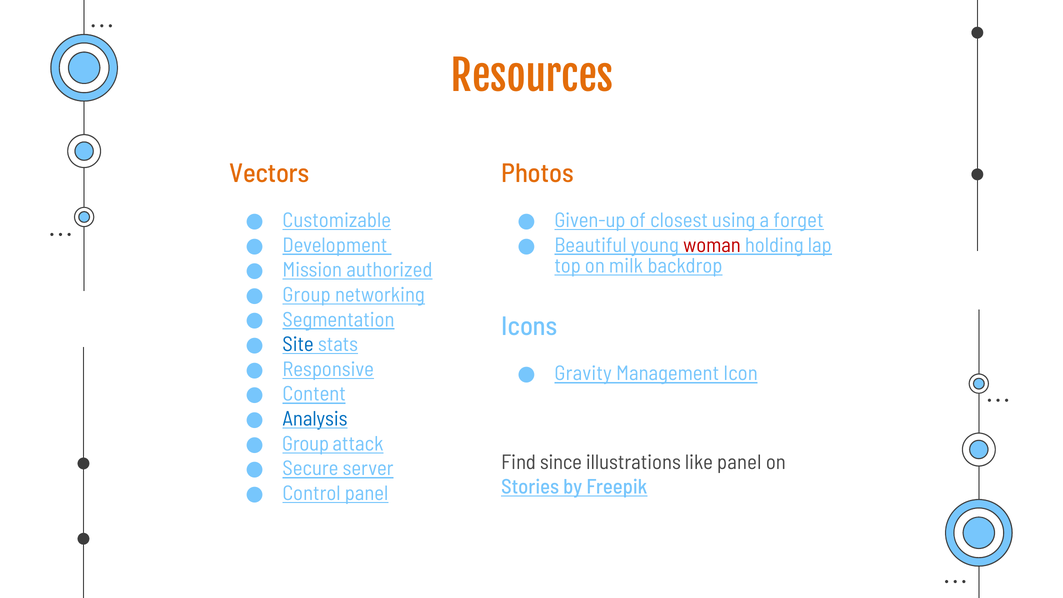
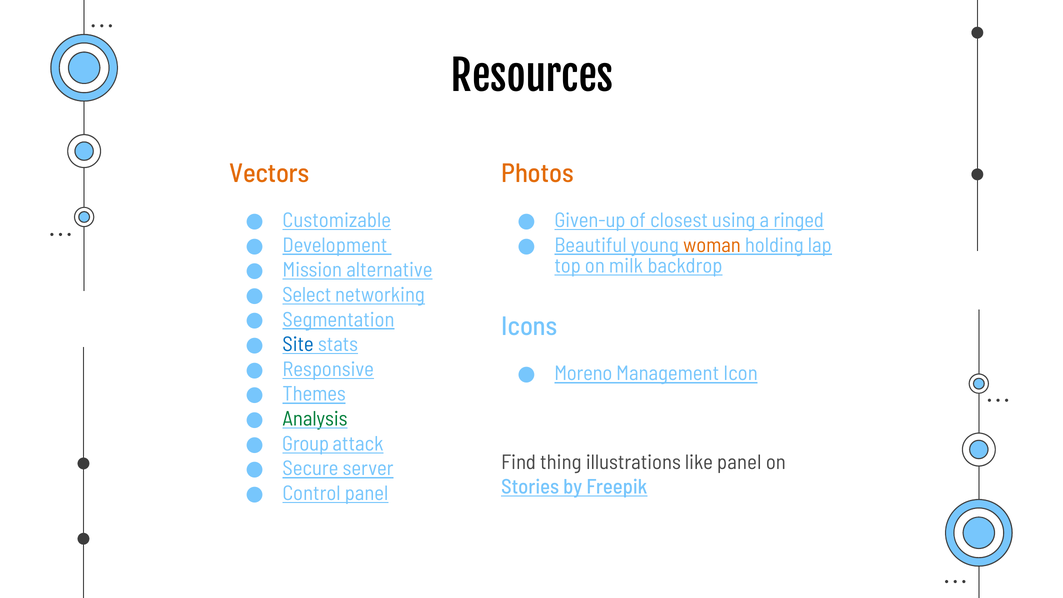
Resources colour: orange -> black (532, 78)
forget: forget -> ringed (799, 220)
woman colour: red -> orange (712, 245)
authorized: authorized -> alternative (389, 270)
Group: Group -> Select (307, 295)
Gravity: Gravity -> Moreno (583, 374)
Content: Content -> Themes (314, 394)
Analysis colour: blue -> green (315, 419)
since: since -> thing (561, 462)
